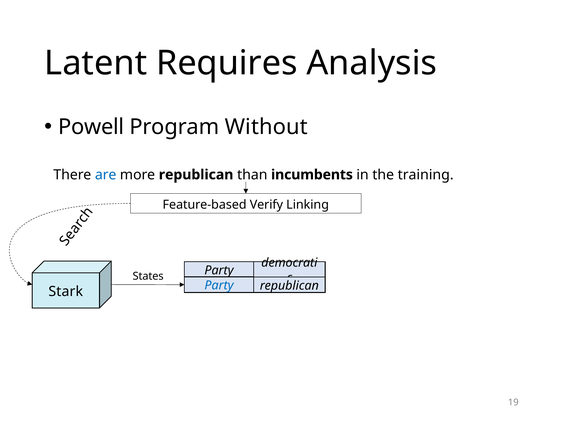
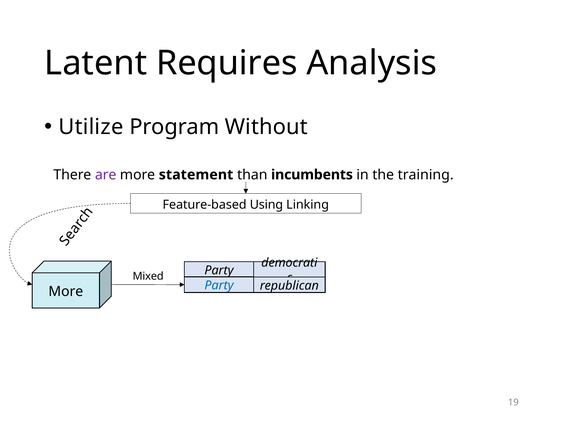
Powell: Powell -> Utilize (91, 127)
are colour: blue -> purple (106, 175)
more republican: republican -> statement (196, 175)
Verify: Verify -> Using (266, 205)
States: States -> Mixed (148, 276)
Stark: Stark -> More (66, 292)
